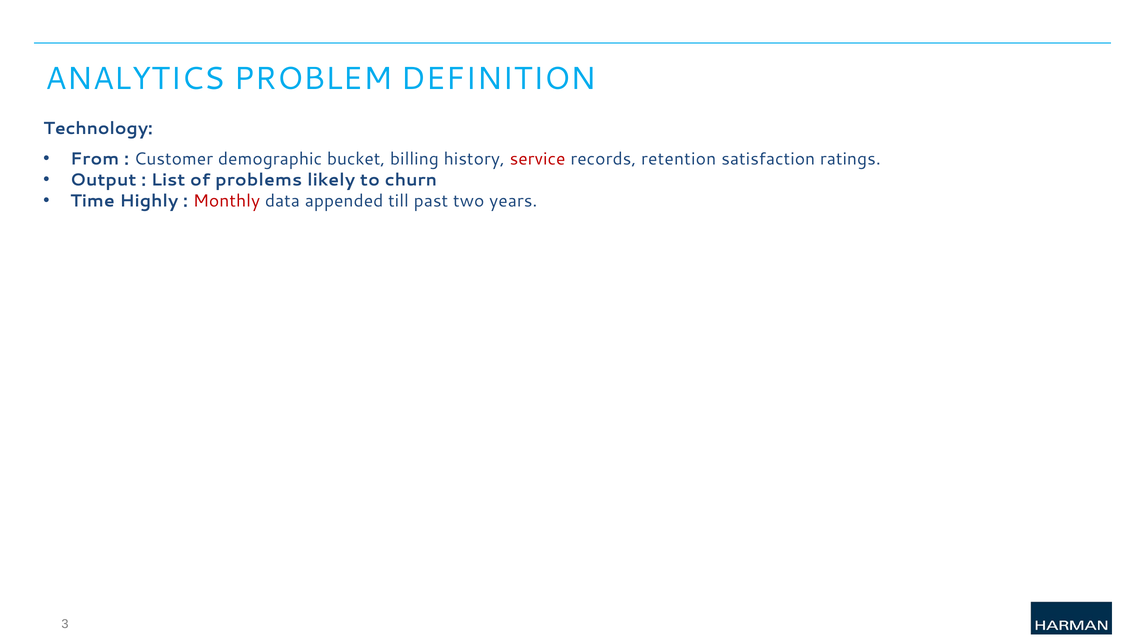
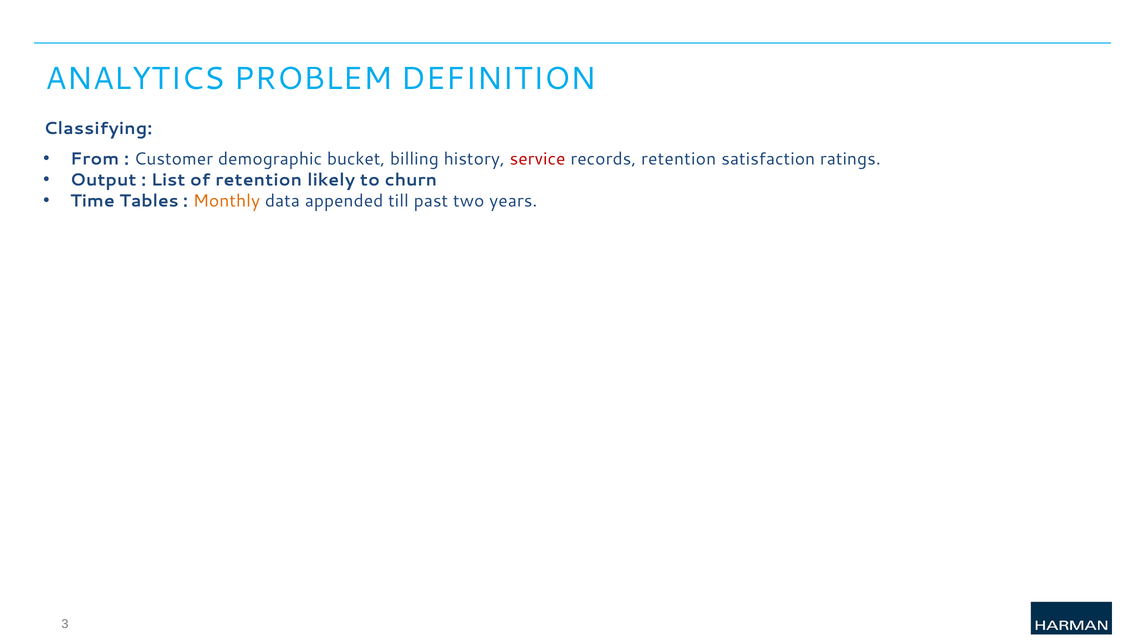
Technology: Technology -> Classifying (98, 129)
of problems: problems -> retention (259, 180)
Highly: Highly -> Tables (149, 201)
Monthly colour: red -> orange (226, 201)
